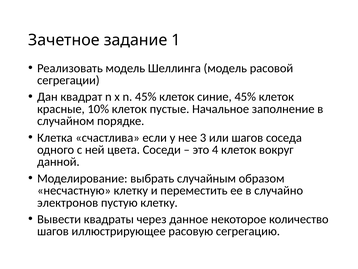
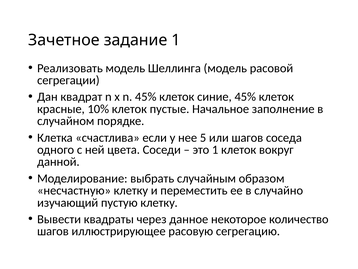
3: 3 -> 5 (203, 137)
это 4: 4 -> 1 (215, 149)
электронов: электронов -> изучающий (68, 202)
